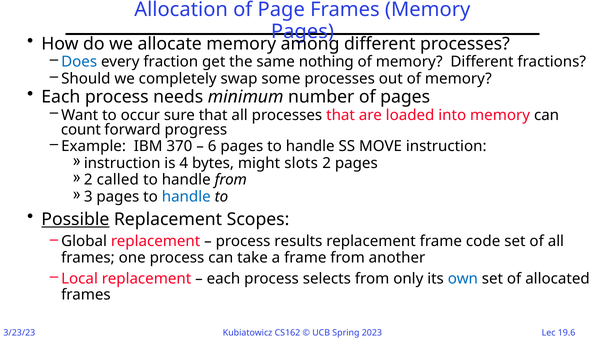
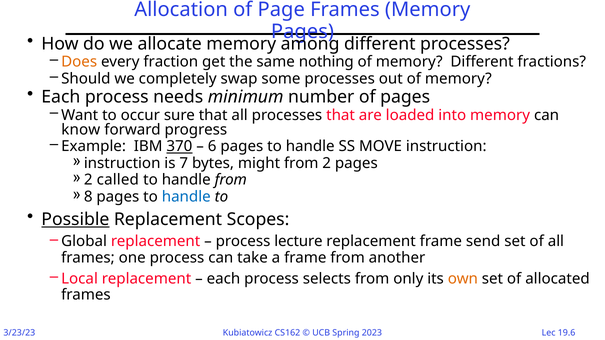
Does colour: blue -> orange (79, 62)
count: count -> know (81, 130)
370 underline: none -> present (179, 146)
4: 4 -> 7 (184, 163)
might slots: slots -> from (301, 163)
3: 3 -> 8 (88, 197)
results: results -> lecture (298, 242)
code: code -> send (483, 242)
own colour: blue -> orange (463, 279)
